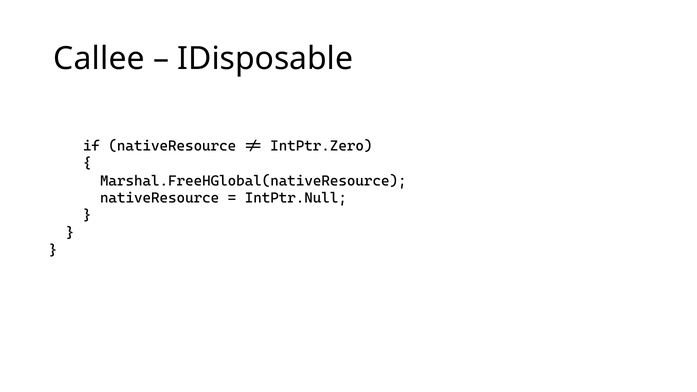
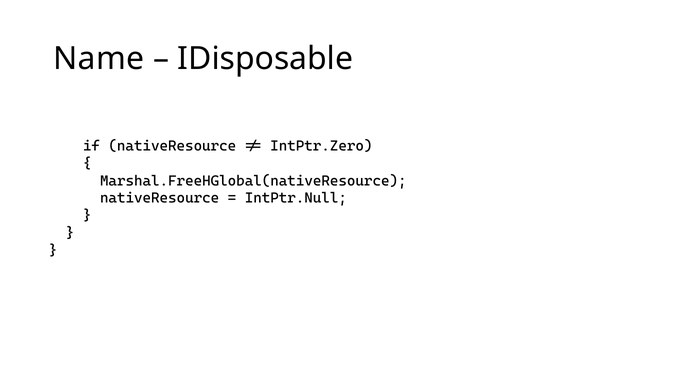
Callee: Callee -> Name (99, 59)
